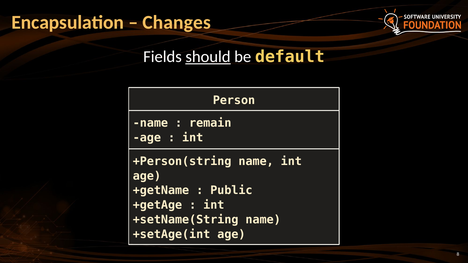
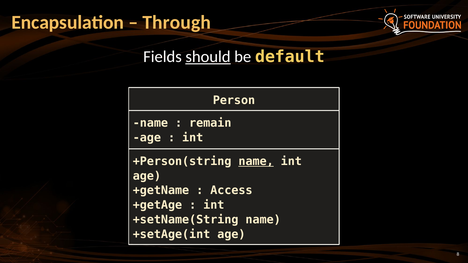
Changes: Changes -> Through (177, 22)
name underline: none -> present (256, 161)
Public: Public -> Access (231, 191)
